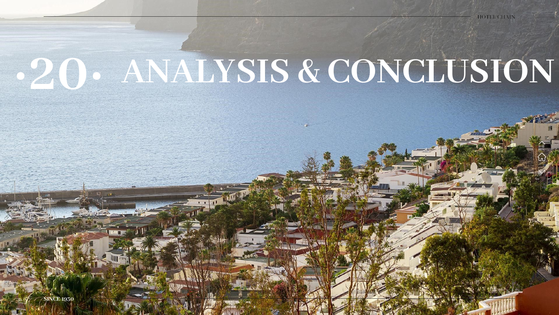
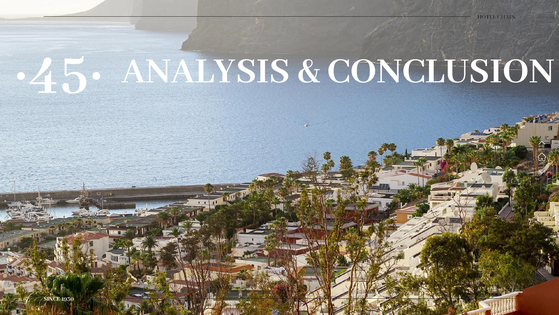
·20·: ·20· -> ·45· (59, 70)
